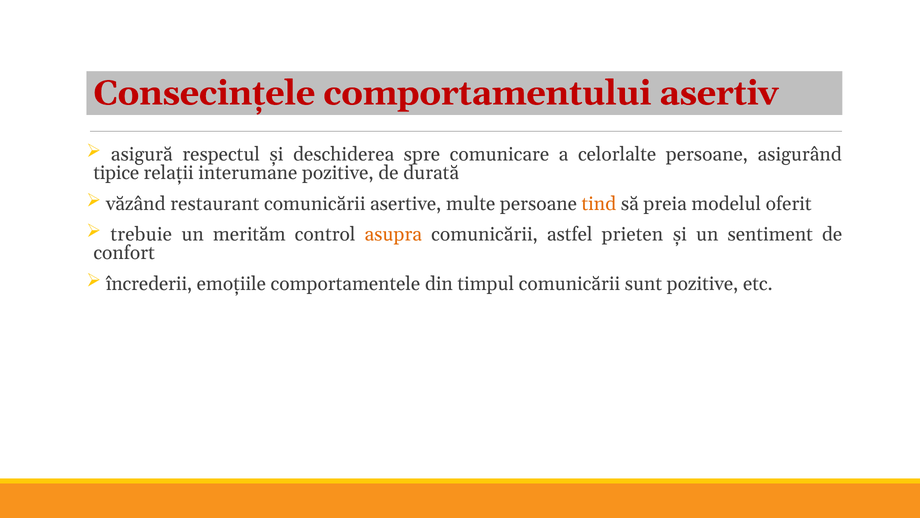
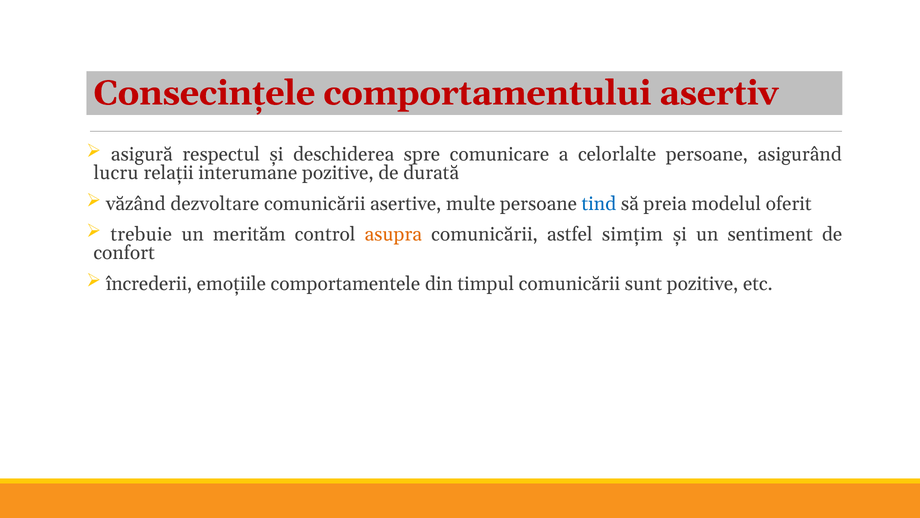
tipice: tipice -> lucru (116, 173)
restaurant: restaurant -> dezvoltare (215, 203)
tind colour: orange -> blue (599, 203)
prieten: prieten -> simțim (632, 234)
